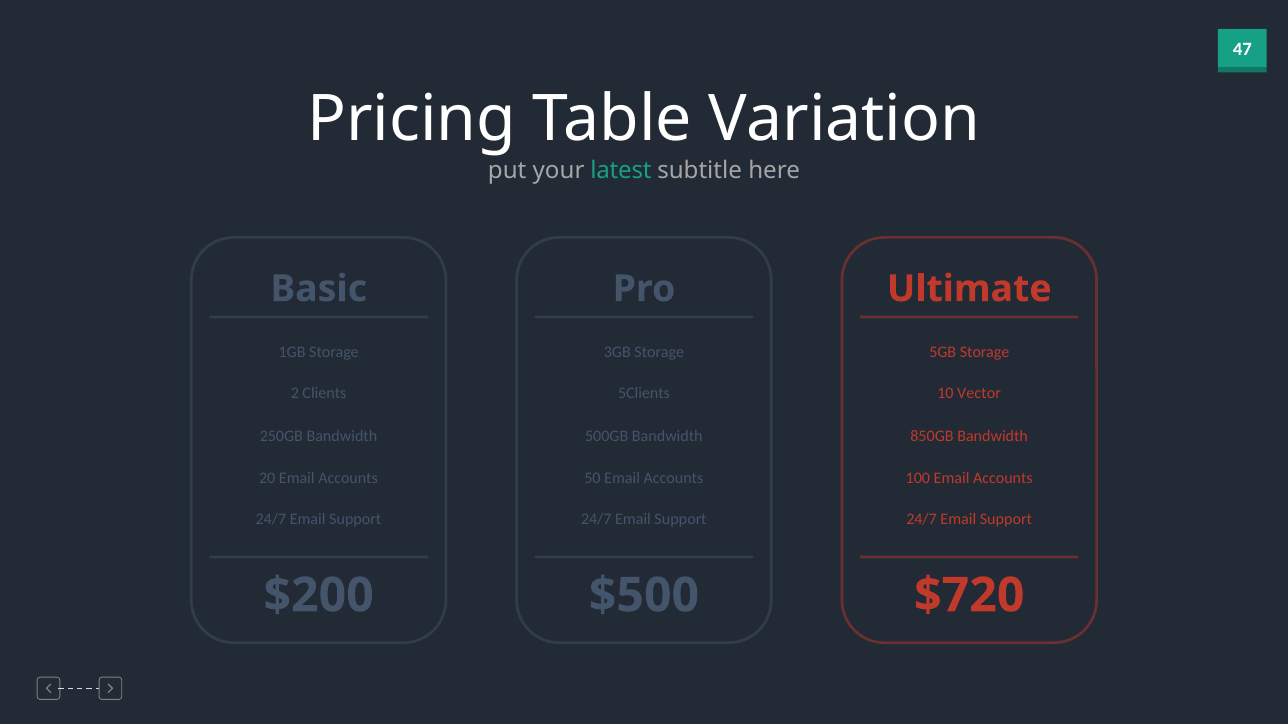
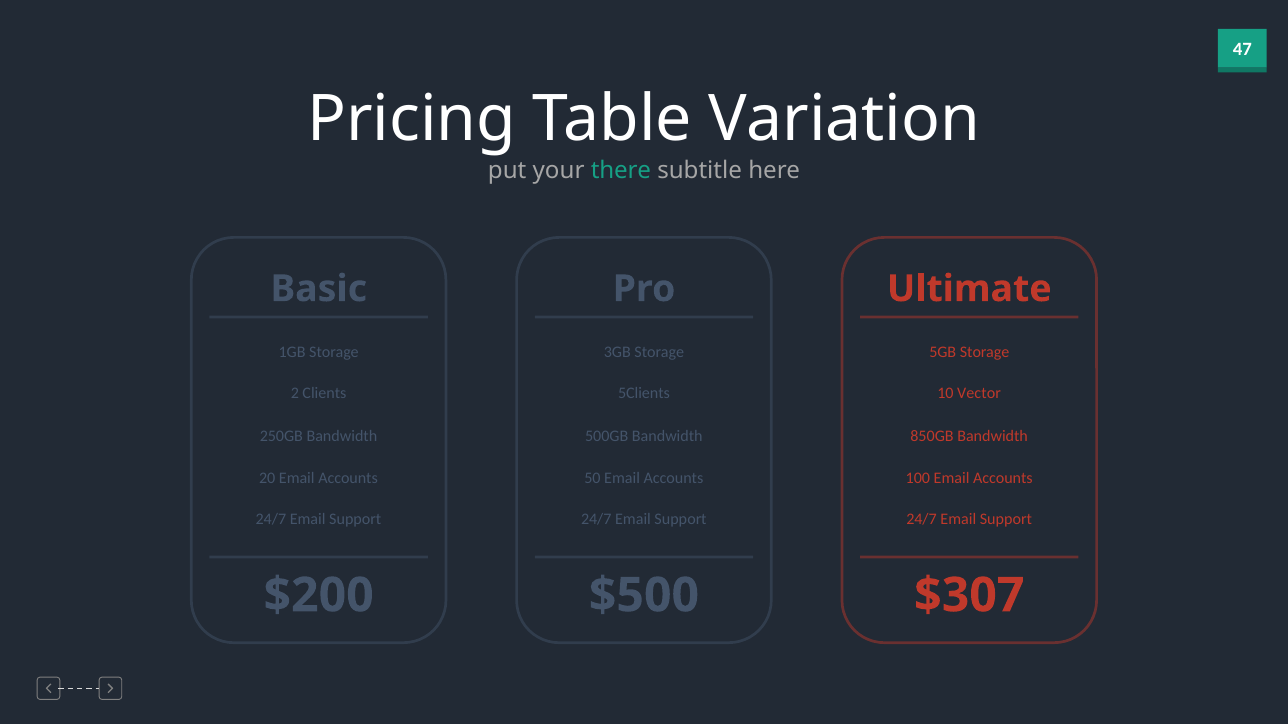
latest: latest -> there (621, 171)
$720: $720 -> $307 (969, 596)
